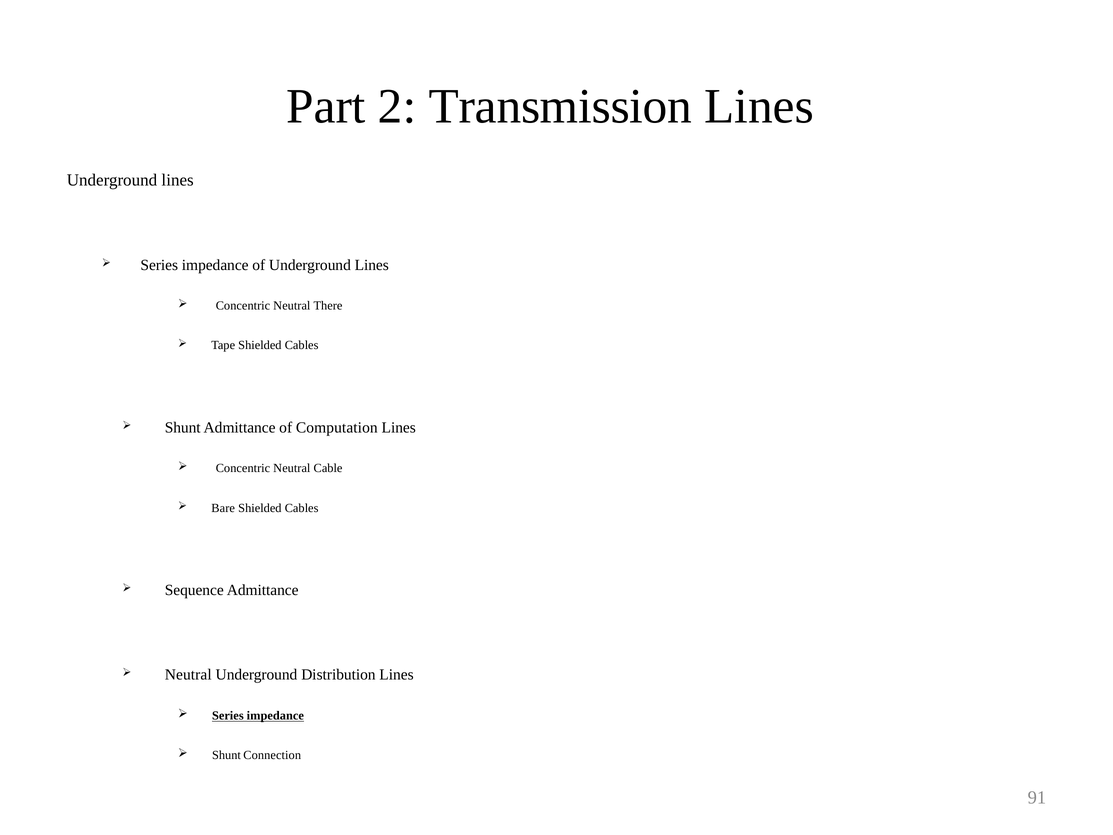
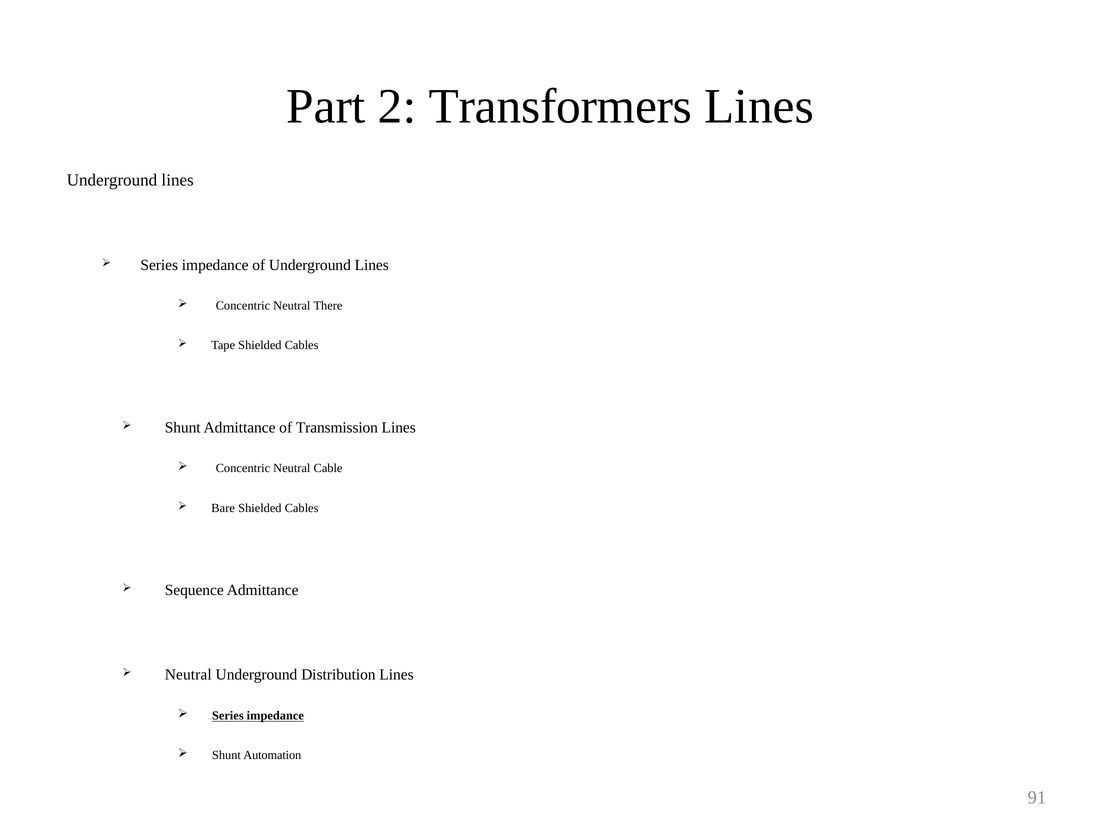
Transmission: Transmission -> Transformers (560, 106)
Computation: Computation -> Transmission (337, 428)
Connection: Connection -> Automation (272, 755)
